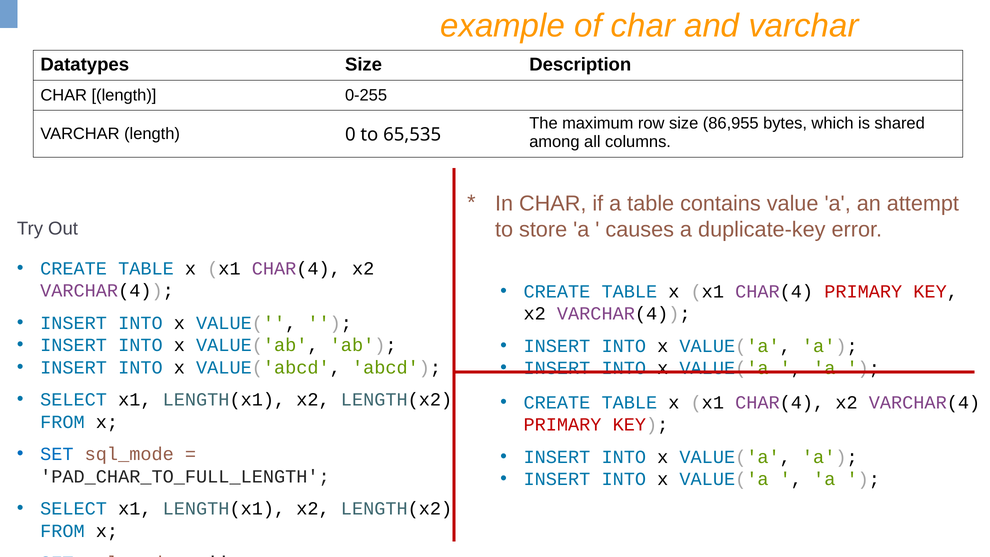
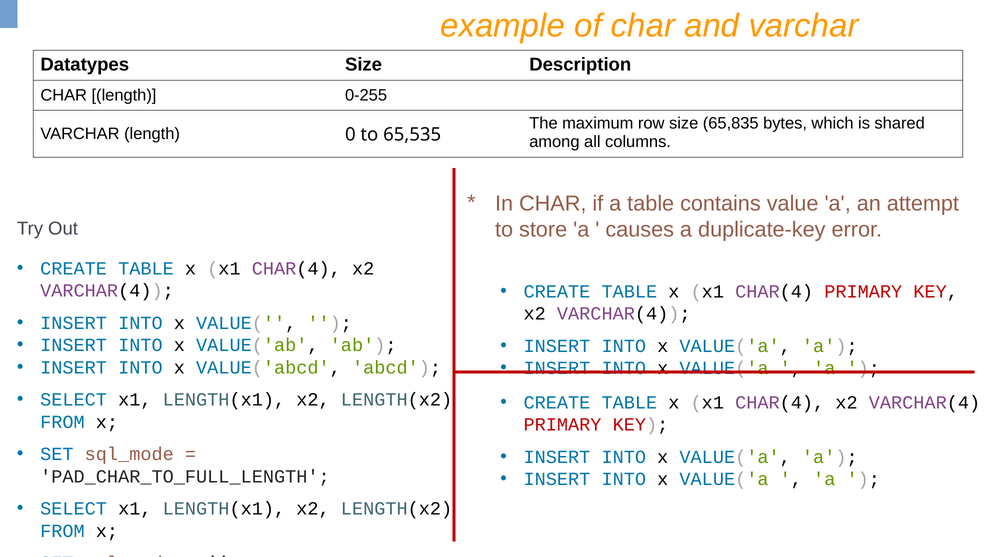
86,955: 86,955 -> 65,835 (731, 123)
